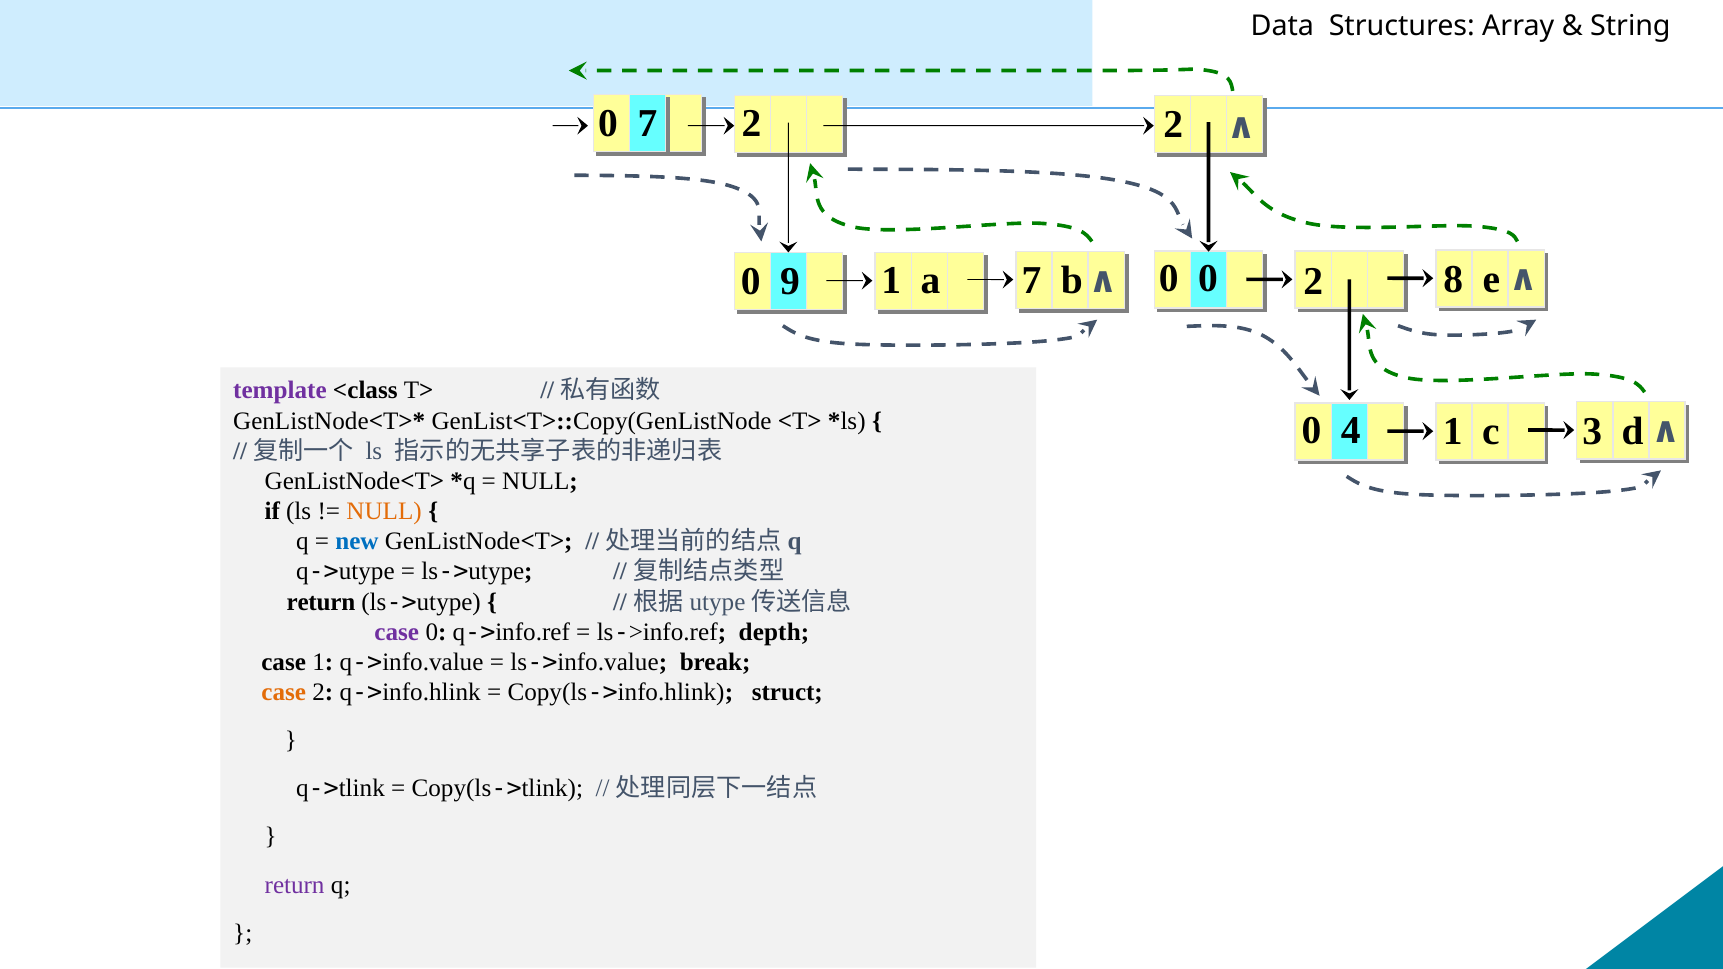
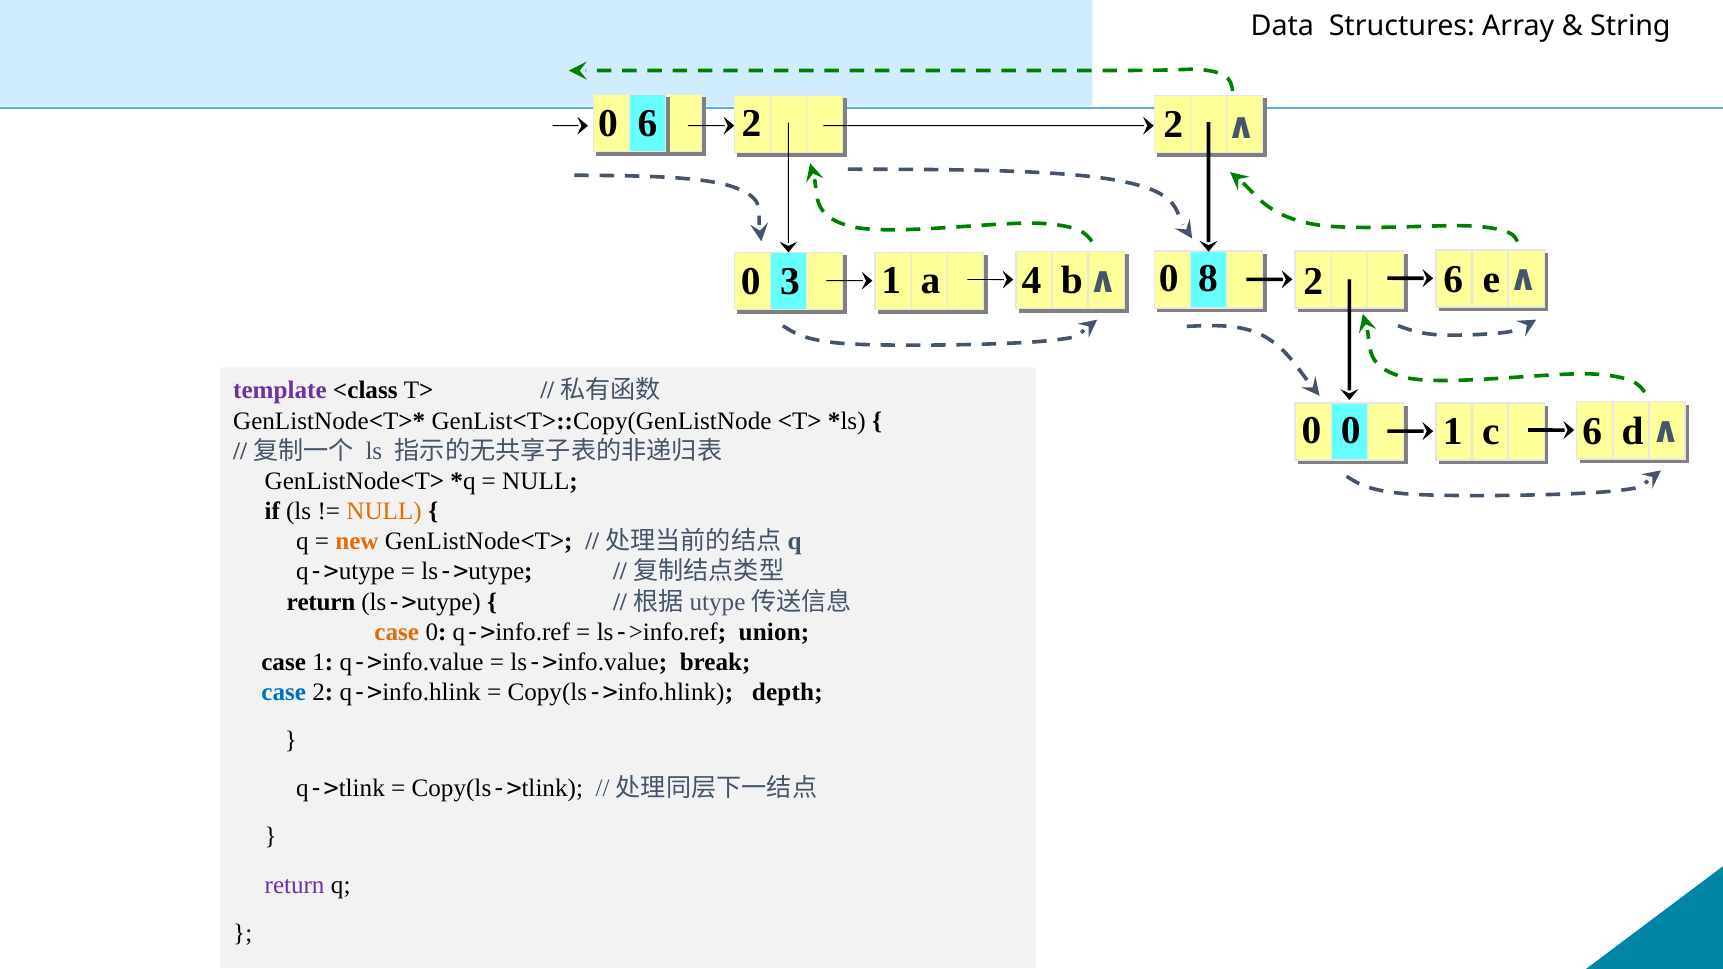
0 7: 7 -> 6 (647, 123)
9: 9 -> 3 (790, 282)
a 7: 7 -> 4 (1031, 281)
0 0: 0 -> 8 (1208, 278)
2 8: 8 -> 6 (1453, 280)
0 4: 4 -> 0 (1351, 430)
c 3: 3 -> 6 (1592, 431)
new colour: blue -> orange (357, 542)
case colour: purple -> orange (397, 632)
depth: depth -> union (774, 632)
case colour: orange -> blue (284, 692)
struct: struct -> depth (787, 692)
